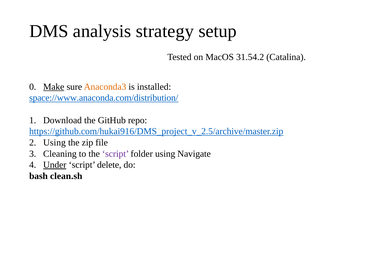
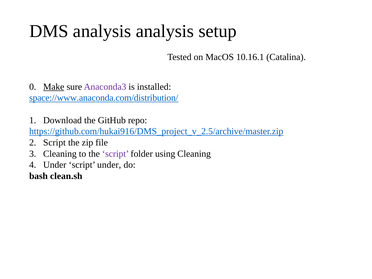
analysis strategy: strategy -> analysis (165, 31)
31.54.2: 31.54.2 -> 10.16.1 (250, 57)
Anaconda3 colour: orange -> purple (105, 87)
2 Using: Using -> Script (54, 143)
using Navigate: Navigate -> Cleaning (194, 154)
Under underline: present -> none (55, 165)
script delete: delete -> under (109, 165)
